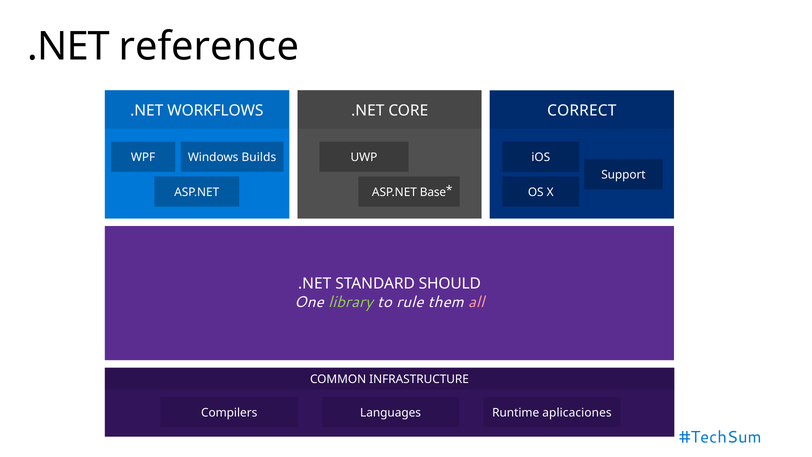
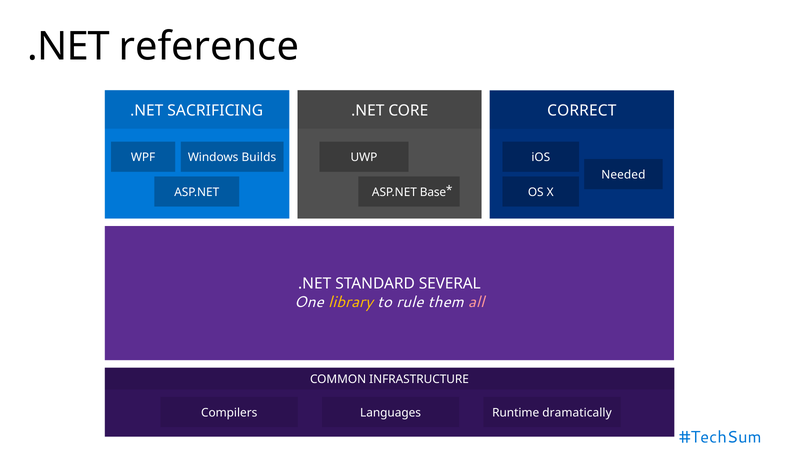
WORKFLOWS: WORKFLOWS -> SACRIFICING (215, 110)
Support: Support -> Needed (623, 175)
SHOULD: SHOULD -> SEVERAL (450, 283)
library colour: light green -> yellow (351, 302)
aplicaciones: aplicaciones -> dramatically (577, 413)
